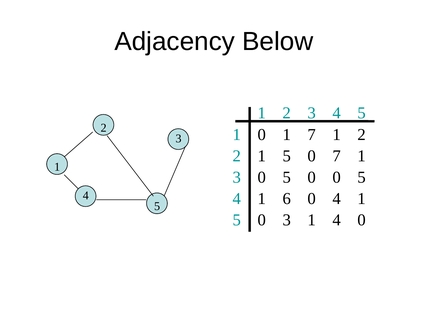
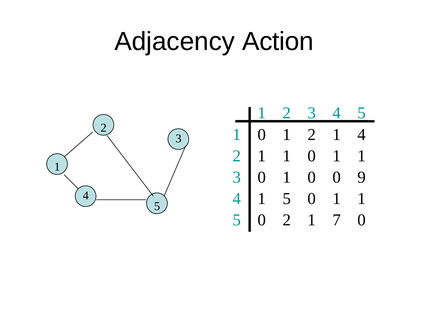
Below: Below -> Action (278, 41)
0 1 7: 7 -> 2 (312, 135)
2: 2 -> 4 (362, 135)
5: 5 -> 1 (287, 156)
7: 7 -> 1 (337, 156)
5: 5 -> 1 (287, 177)
0 0 5: 5 -> 9 (362, 177)
1 6: 6 -> 5 (287, 199)
4: 4 -> 1 (337, 199)
0 3: 3 -> 2 (287, 220)
4: 4 -> 7 (337, 220)
